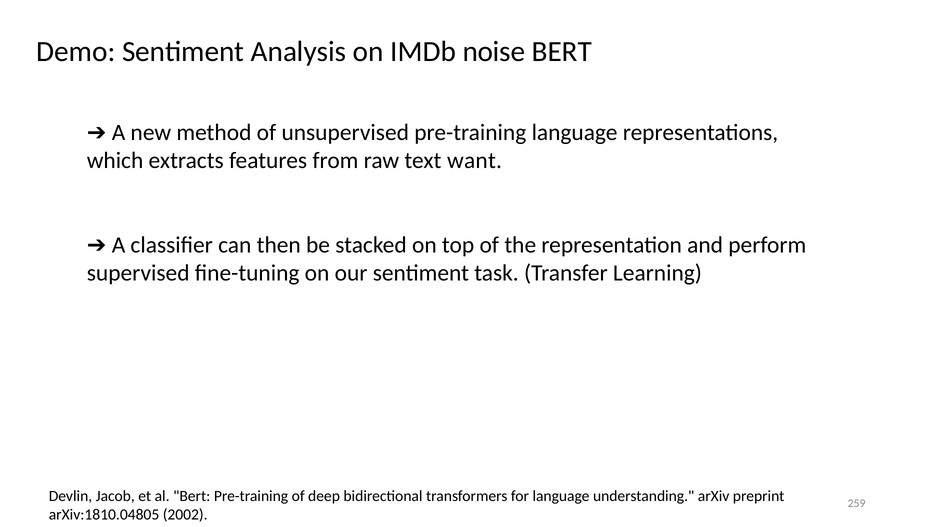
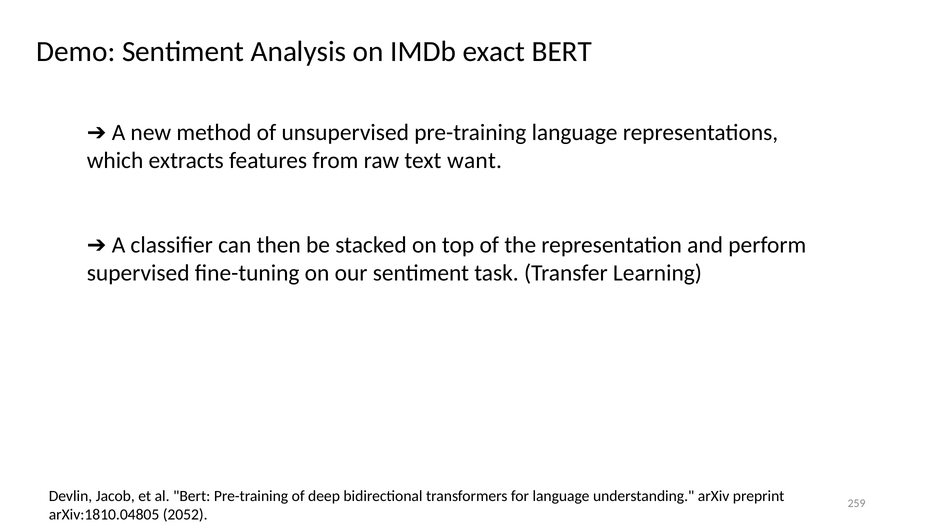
noise: noise -> exact (494, 51)
2002: 2002 -> 2052 (185, 515)
